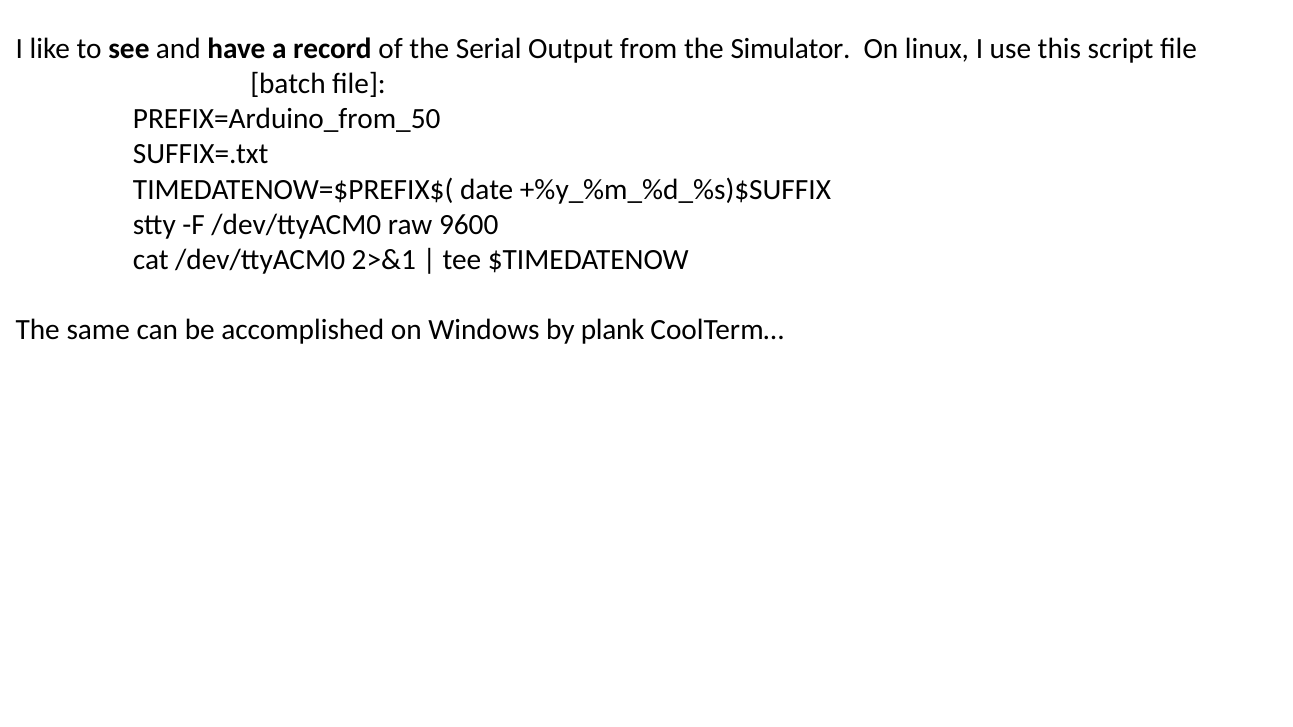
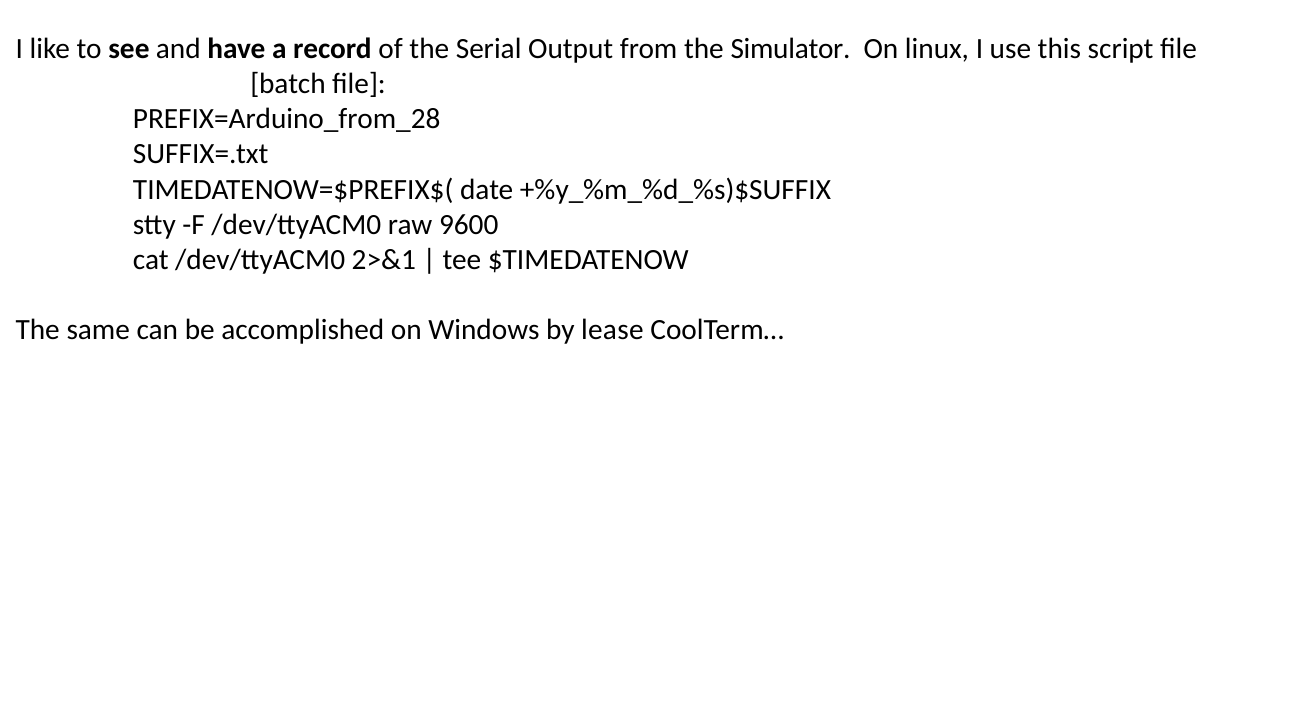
PREFIX=Arduino_from_50: PREFIX=Arduino_from_50 -> PREFIX=Arduino_from_28 (287, 119)
plank: plank -> lease (612, 330)
